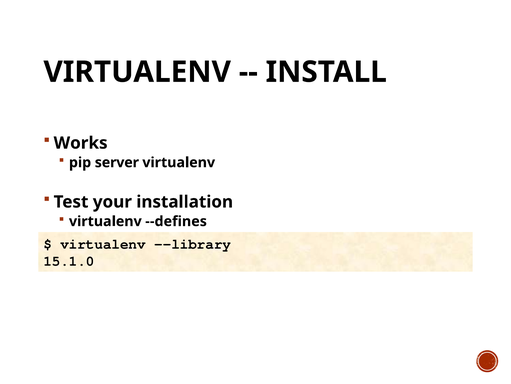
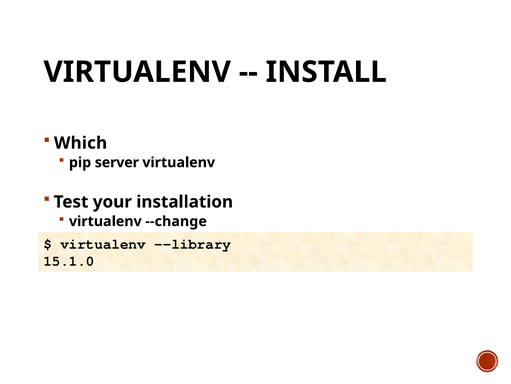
Works: Works -> Which (81, 143)
--defines: --defines -> --change (176, 221)
